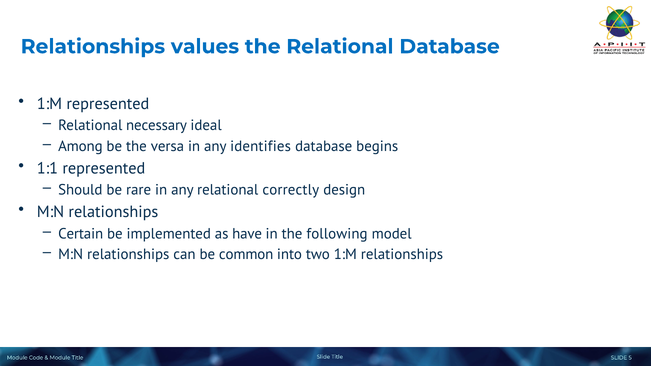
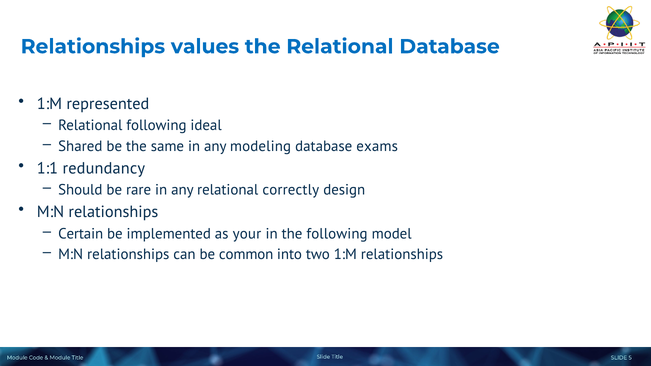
Relational necessary: necessary -> following (156, 126)
Among: Among -> Shared (80, 146)
versa: versa -> same (167, 146)
identifies: identifies -> modeling (261, 146)
begins: begins -> exams (377, 146)
1:1 represented: represented -> redundancy (104, 168)
have: have -> your (247, 234)
